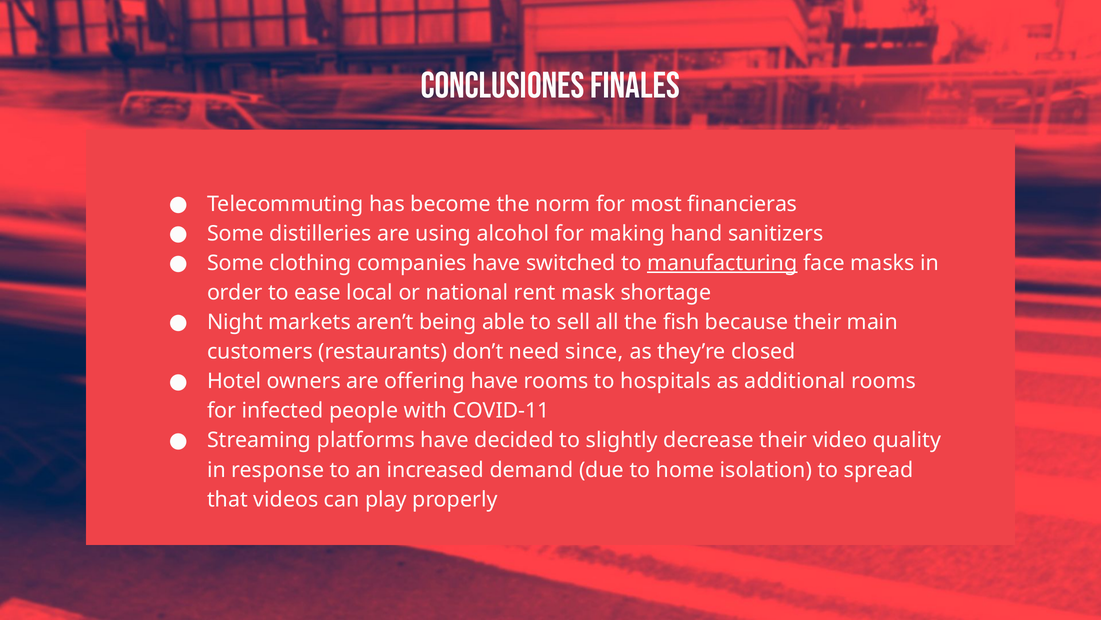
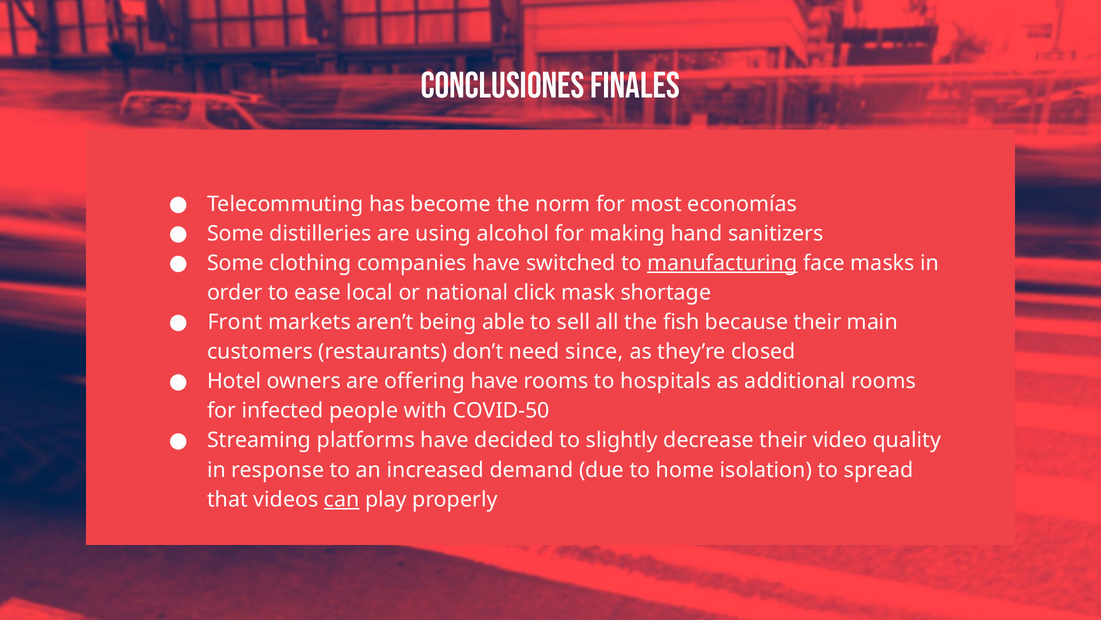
financieras: financieras -> economías (742, 204)
rent: rent -> click (535, 292)
Night: Night -> Front (235, 322)
COVID-11: COVID-11 -> COVID-50 (501, 410)
can underline: none -> present (342, 499)
